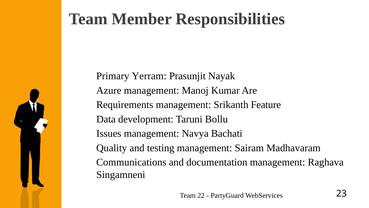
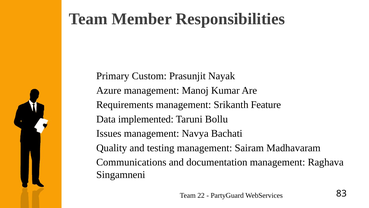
Yerram: Yerram -> Custom (149, 76)
development: development -> implemented (146, 119)
23: 23 -> 83 (341, 193)
